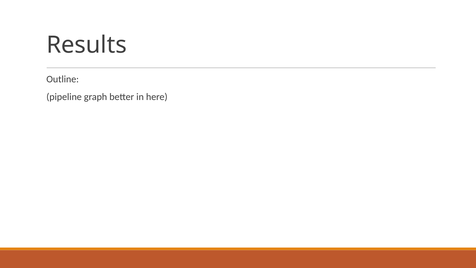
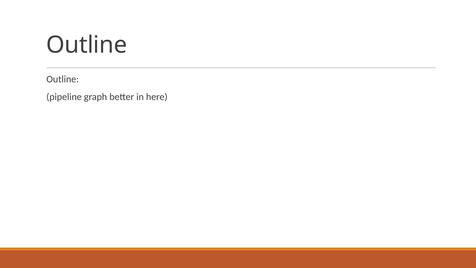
Results: Results -> Outline (87, 45)
